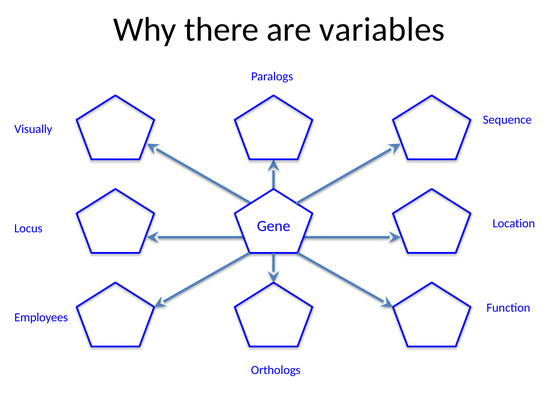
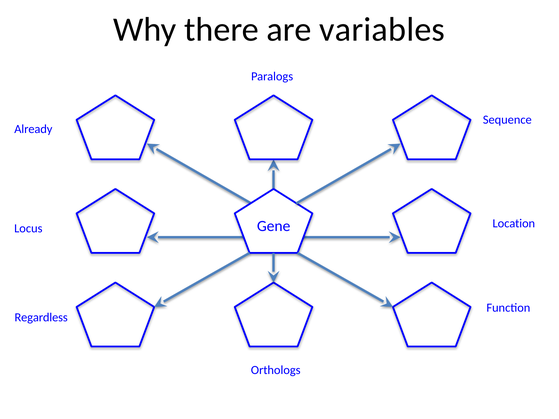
Visually: Visually -> Already (33, 129)
Employees: Employees -> Regardless (41, 318)
